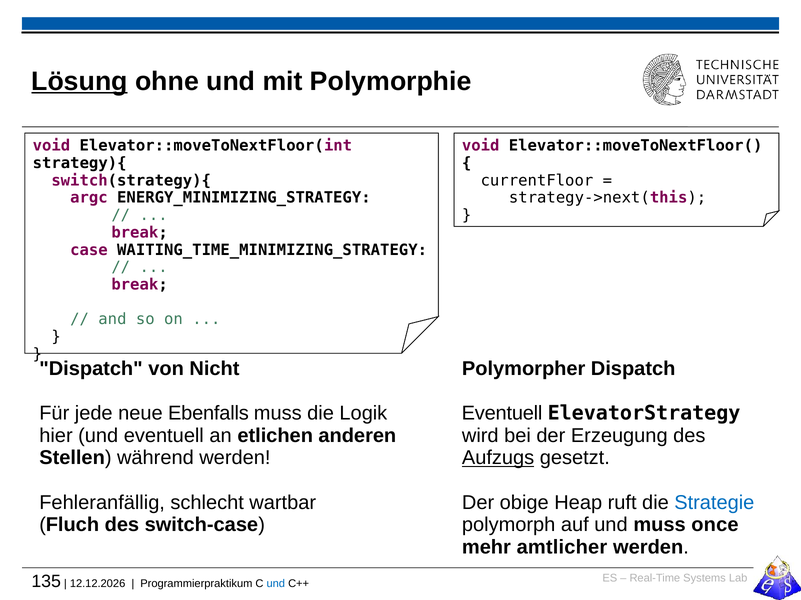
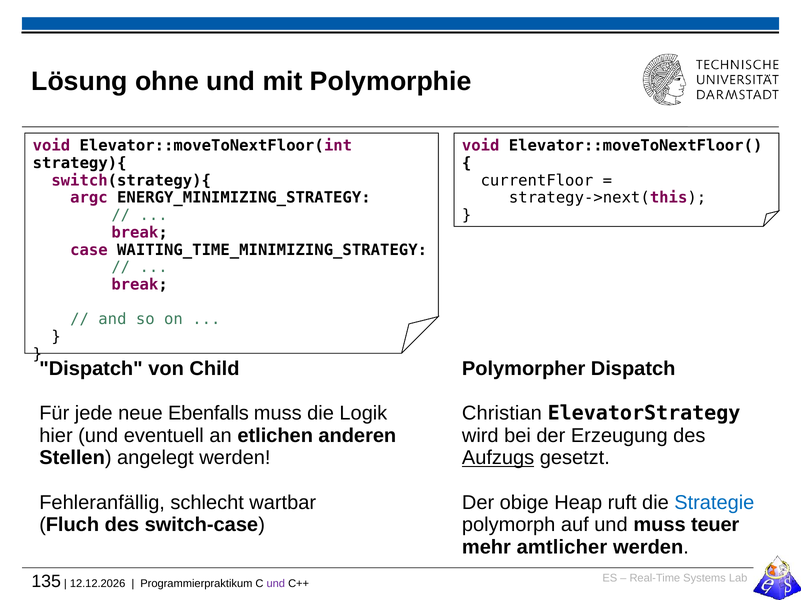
Lösung underline: present -> none (80, 81)
Nicht: Nicht -> Child (214, 369)
Eventuell: Eventuell -> Christian (502, 414)
während: während -> angelegt (155, 458)
once: once -> teuer (715, 525)
und colour: blue -> purple (276, 584)
